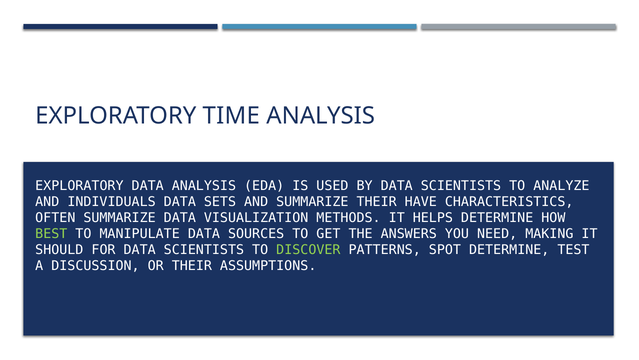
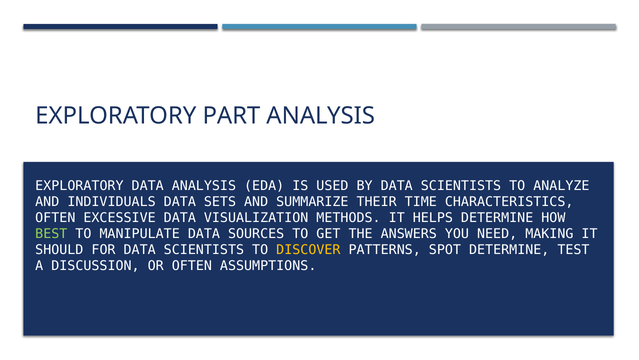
TIME: TIME -> PART (231, 116)
HAVE: HAVE -> TIME (421, 201)
OFTEN SUMMARIZE: SUMMARIZE -> EXCESSIVE (120, 217)
DISCOVER colour: light green -> yellow (308, 249)
OR THEIR: THEIR -> OFTEN (192, 265)
